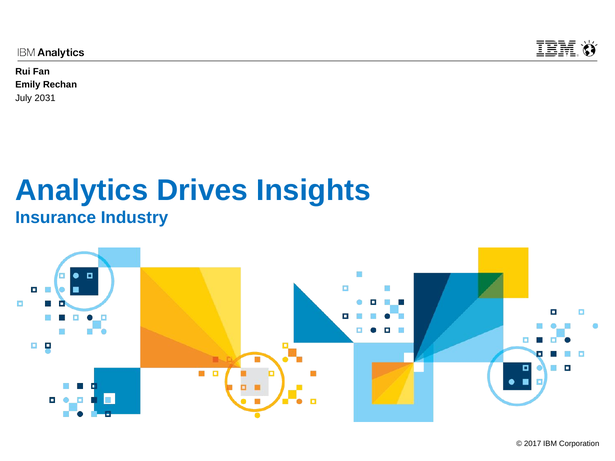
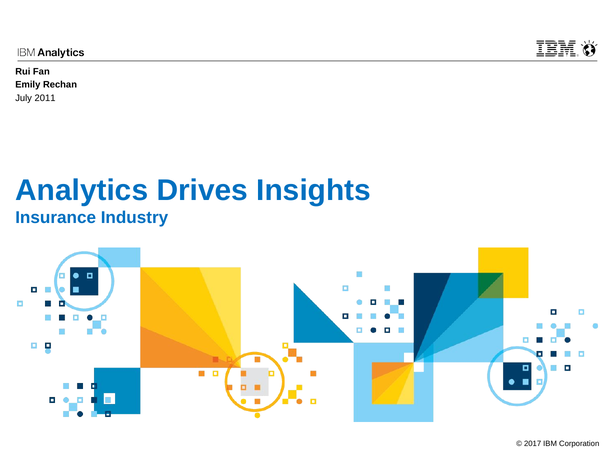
2031: 2031 -> 2011 (45, 98)
